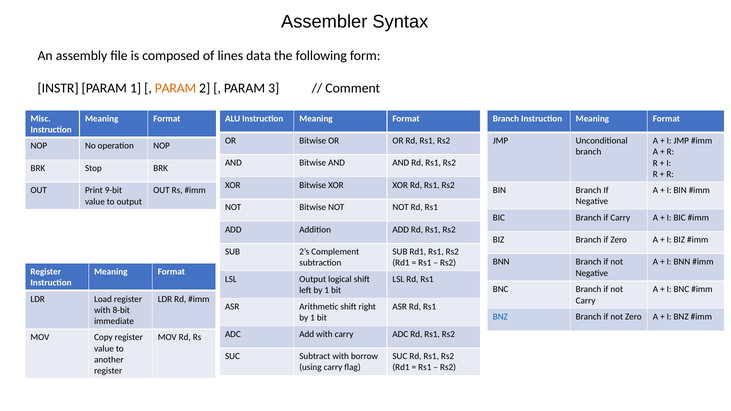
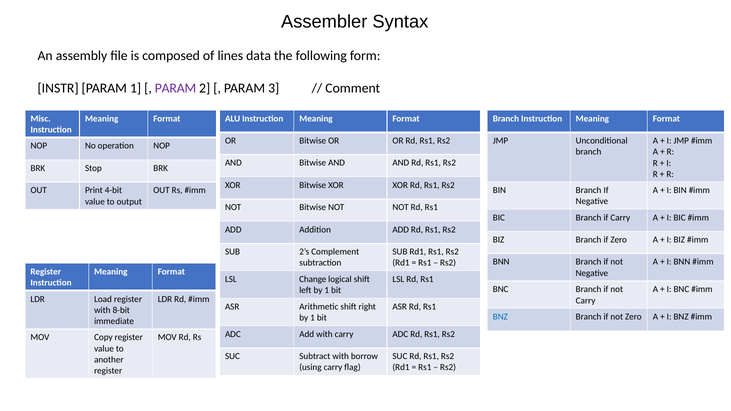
PARAM colour: orange -> purple (176, 88)
9-bit: 9-bit -> 4-bit (113, 190)
LSL Output: Output -> Change (313, 279)
